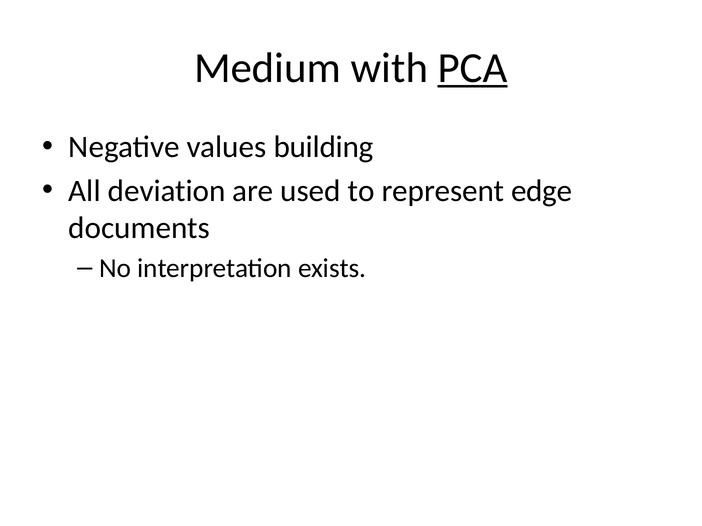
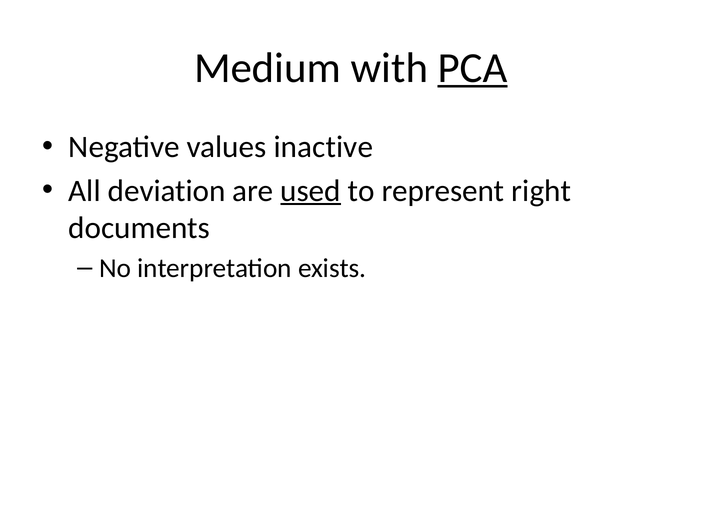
building: building -> inactive (323, 147)
used underline: none -> present (311, 191)
edge: edge -> right (541, 191)
